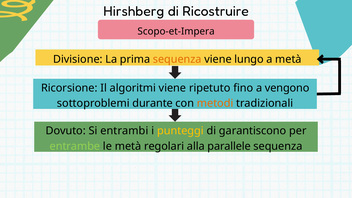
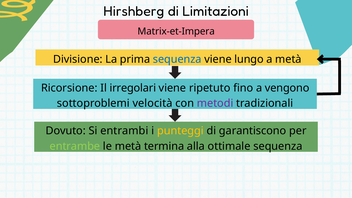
Ricostruire: Ricostruire -> Limitazioni (215, 11)
Scopo-et-Impera: Scopo-et-Impera -> Matrix-et-Impera (176, 31)
sequenza colour: orange -> blue (177, 59)
algoritmi: algoritmi -> irregolari (133, 88)
durante: durante -> velocità (152, 103)
metodi colour: orange -> purple (215, 103)
regolari: regolari -> termina (164, 146)
parallele: parallele -> ottimale (229, 146)
